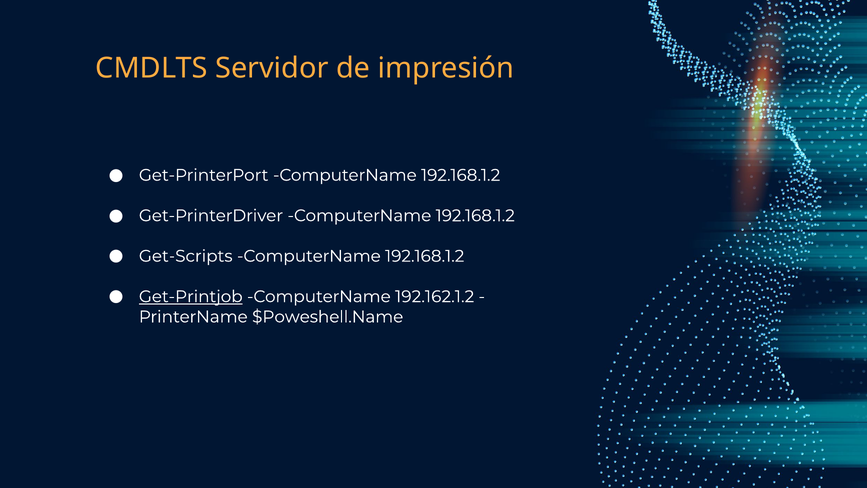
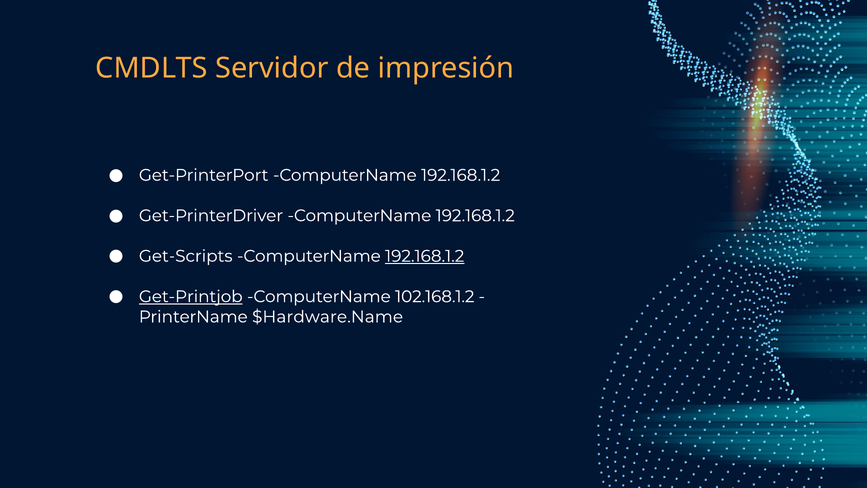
192.168.1.2 underline: none -> present (425, 256)
192.162.1.2: 192.162.1.2 -> 102.168.1.2 (435, 296)
$Poweshell.Name: $Poweshell.Name -> $Hardware.Name (328, 317)
